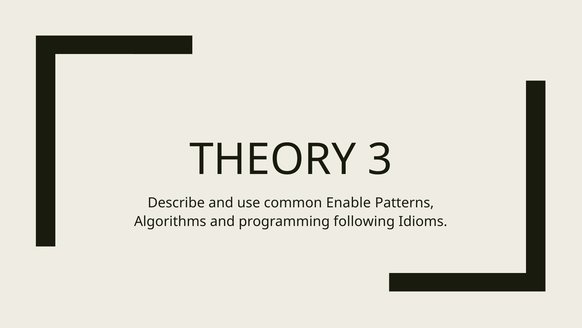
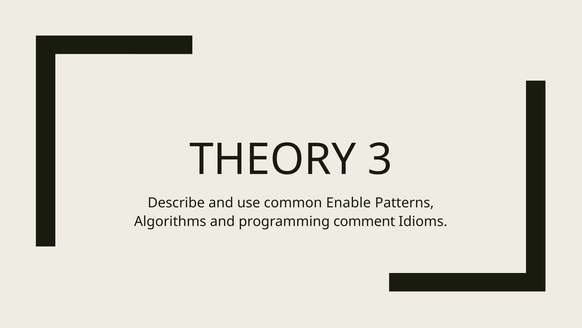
following: following -> comment (364, 221)
